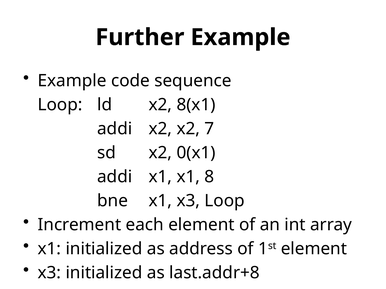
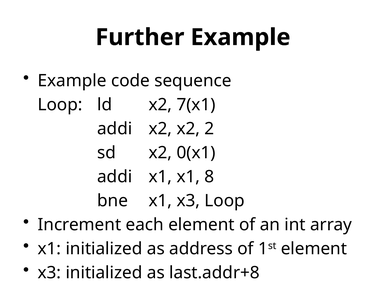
8(x1: 8(x1 -> 7(x1 (196, 105)
7: 7 -> 2 (209, 129)
